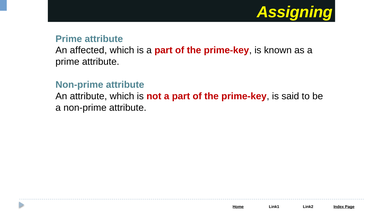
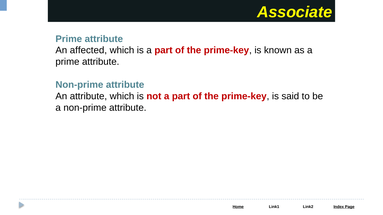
Assigning: Assigning -> Associate (295, 12)
